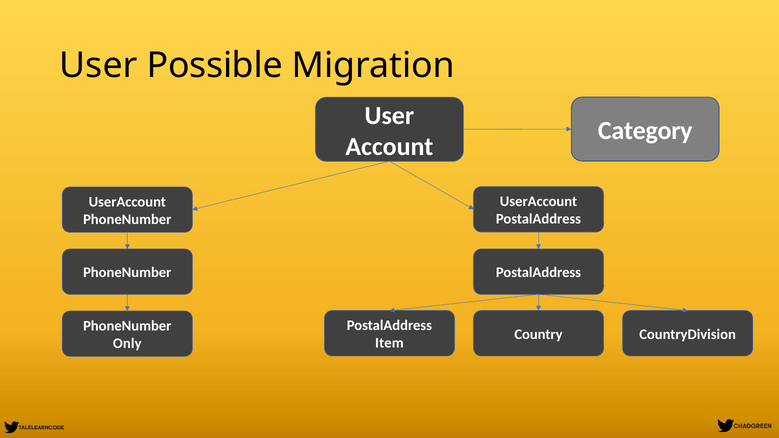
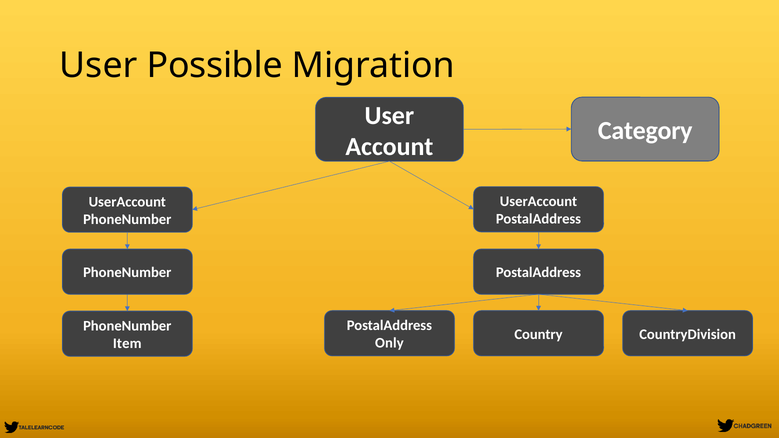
Item: Item -> Only (389, 343)
Only: Only -> Item (127, 344)
